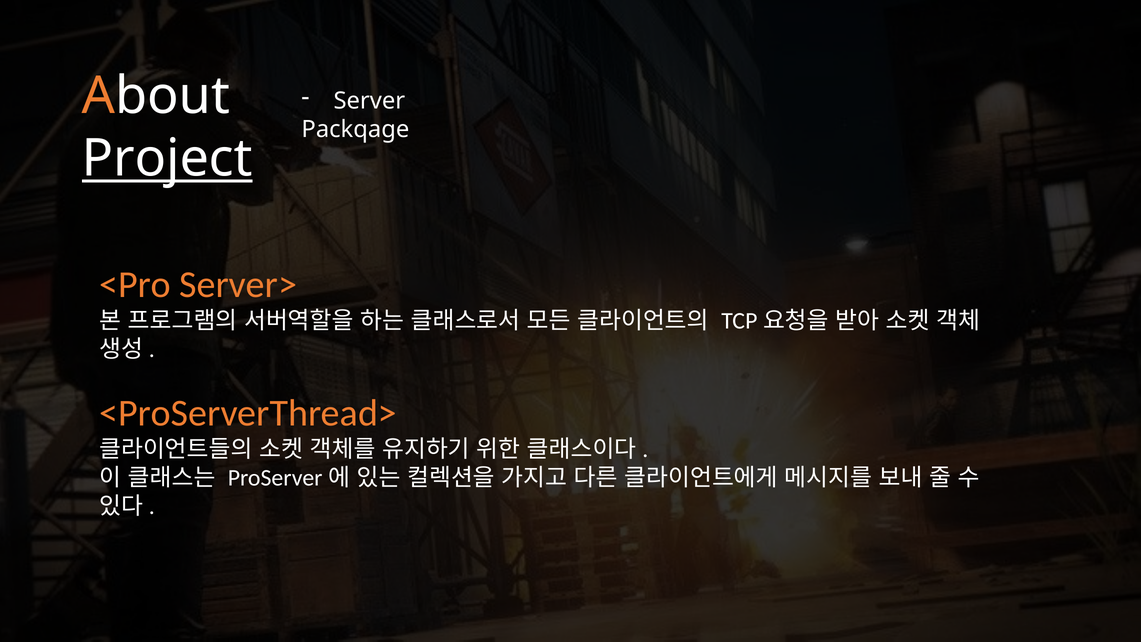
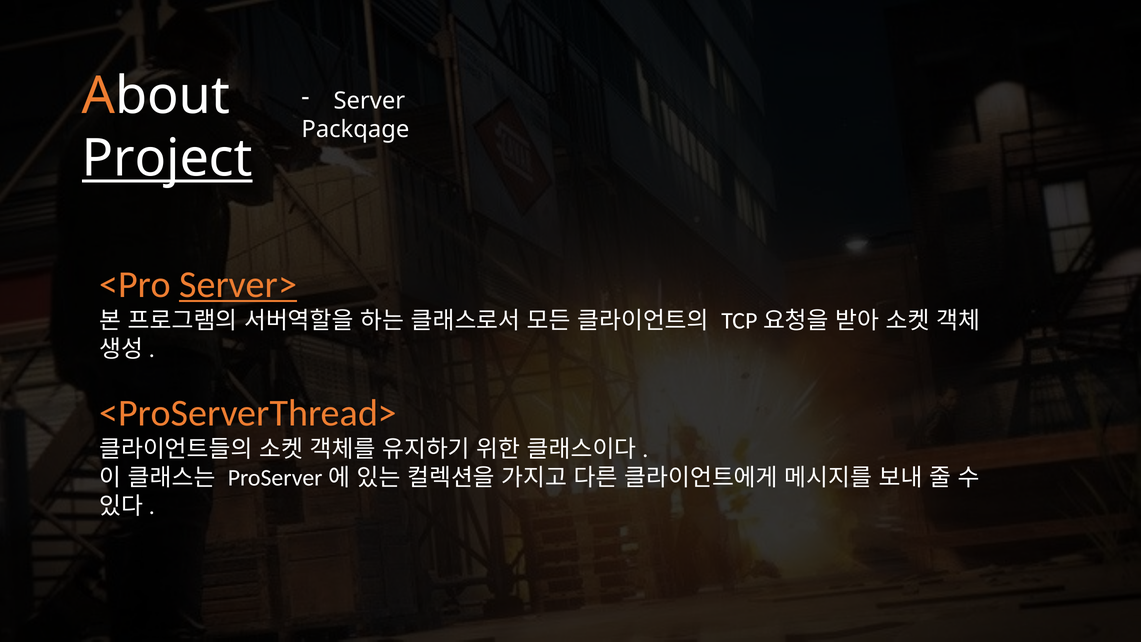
Server> underline: none -> present (238, 285)
